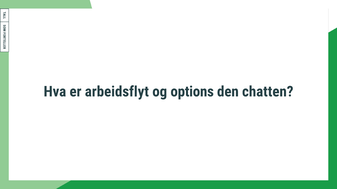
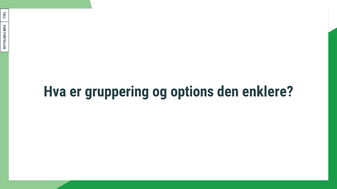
arbeidsflyt: arbeidsflyt -> gruppering (117, 92)
chatten: chatten -> enklere (268, 92)
